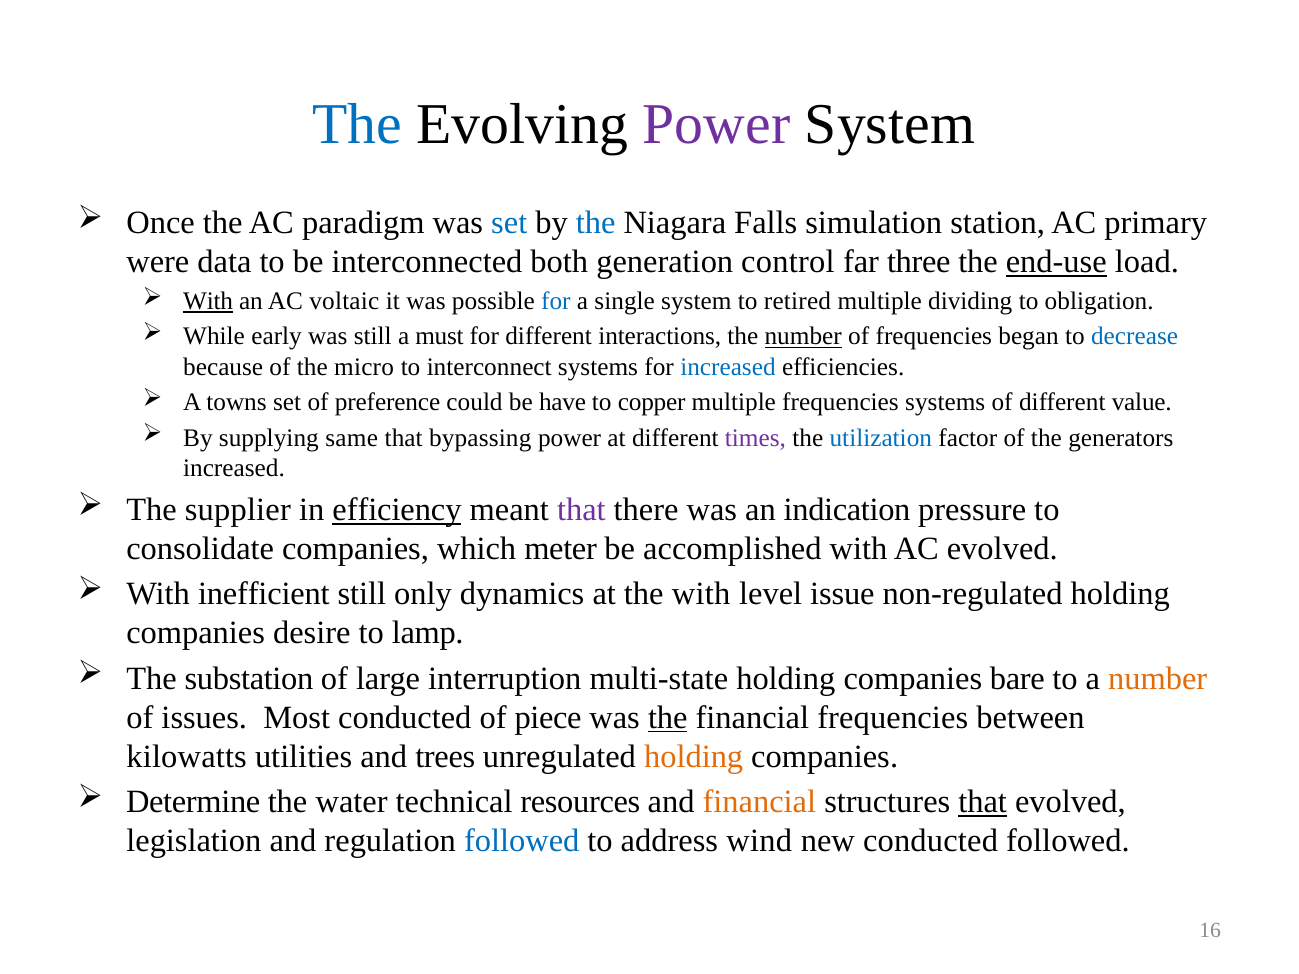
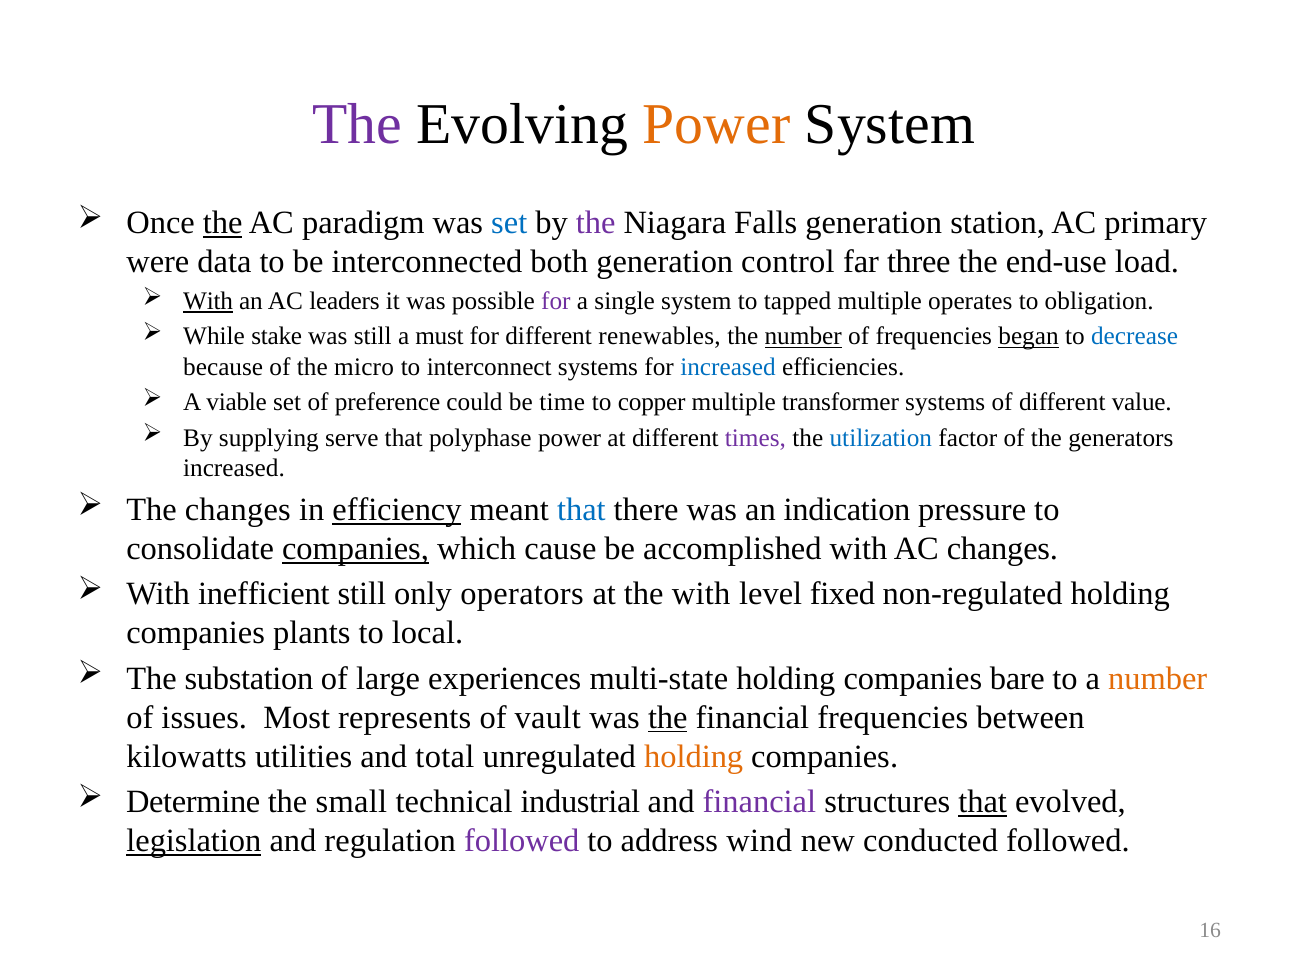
The colour: blue -> purple (357, 124)
Power colour: purple -> orange (717, 124)
the underline: none -> present (223, 223)
the colour: blue -> purple (596, 223)
Falls simulation: simulation -> generation (874, 223)
end-use underline: present -> none (1056, 262)
voltaic: voltaic -> leaders (345, 301)
for colour: blue -> purple (556, 301)
retired: retired -> tapped (798, 301)
dividing: dividing -> operates (970, 301)
early: early -> stake (277, 337)
interactions: interactions -> renewables (660, 337)
began underline: none -> present (1029, 337)
towns: towns -> viable (237, 402)
have: have -> time (562, 402)
multiple frequencies: frequencies -> transformer (841, 402)
same: same -> serve (352, 438)
bypassing: bypassing -> polyphase (480, 438)
The supplier: supplier -> changes (238, 510)
that colour: purple -> blue (581, 510)
companies underline: none -> present (355, 549)
meter: meter -> cause (560, 549)
AC evolved: evolved -> changes (1002, 549)
dynamics: dynamics -> operators (522, 594)
issue: issue -> fixed (842, 594)
desire: desire -> plants (312, 633)
lamp: lamp -> local (428, 633)
interruption: interruption -> experiences (505, 679)
Most conducted: conducted -> represents (405, 718)
piece: piece -> vault (548, 718)
trees: trees -> total (445, 757)
water: water -> small (351, 802)
resources: resources -> industrial (580, 802)
financial colour: orange -> purple (759, 802)
legislation underline: none -> present (194, 841)
followed colour: blue -> purple (522, 841)
